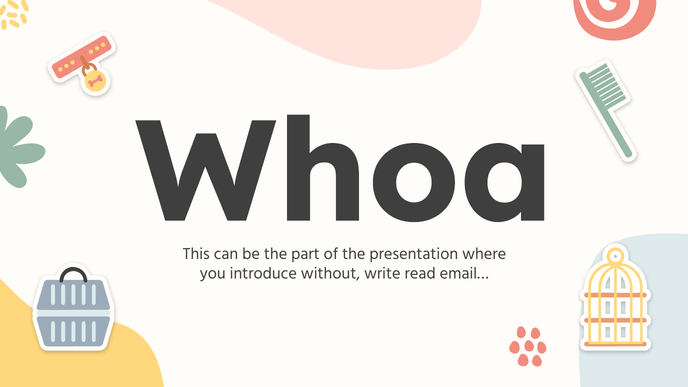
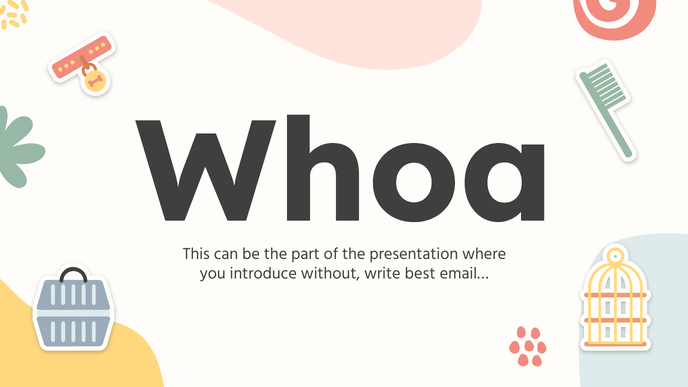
read: read -> best (420, 273)
